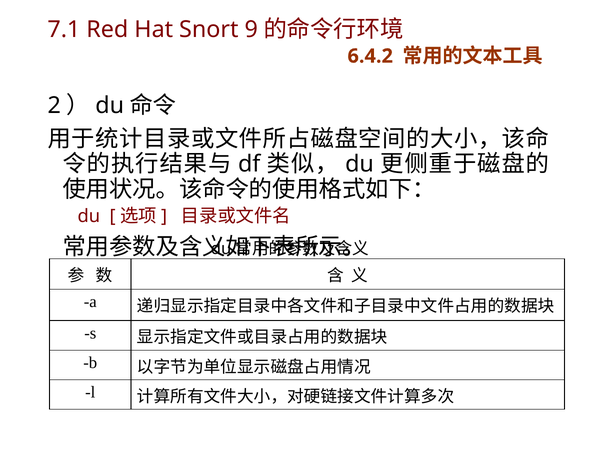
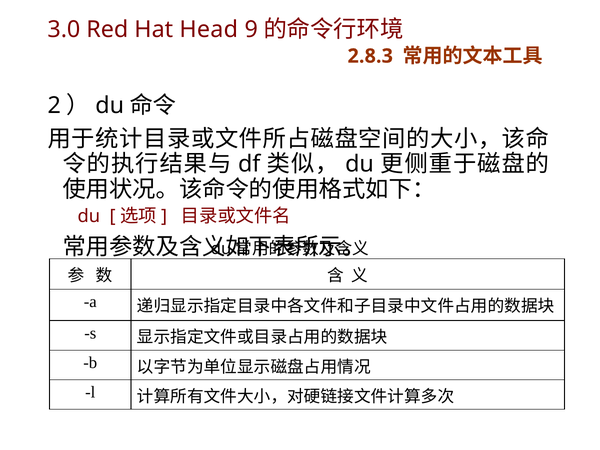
7.1: 7.1 -> 3.0 (64, 30)
Snort: Snort -> Head (209, 30)
6.4.2: 6.4.2 -> 2.8.3 (370, 56)
